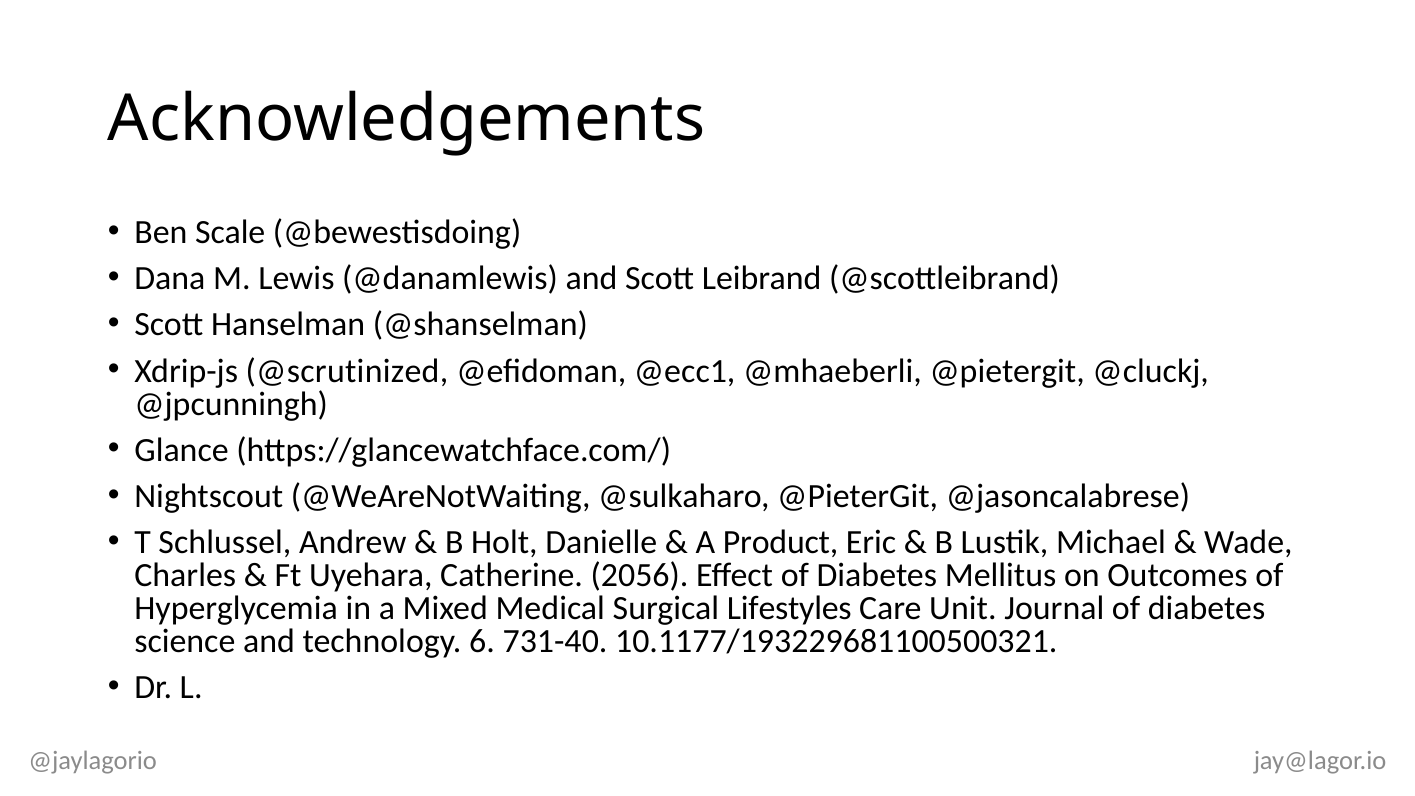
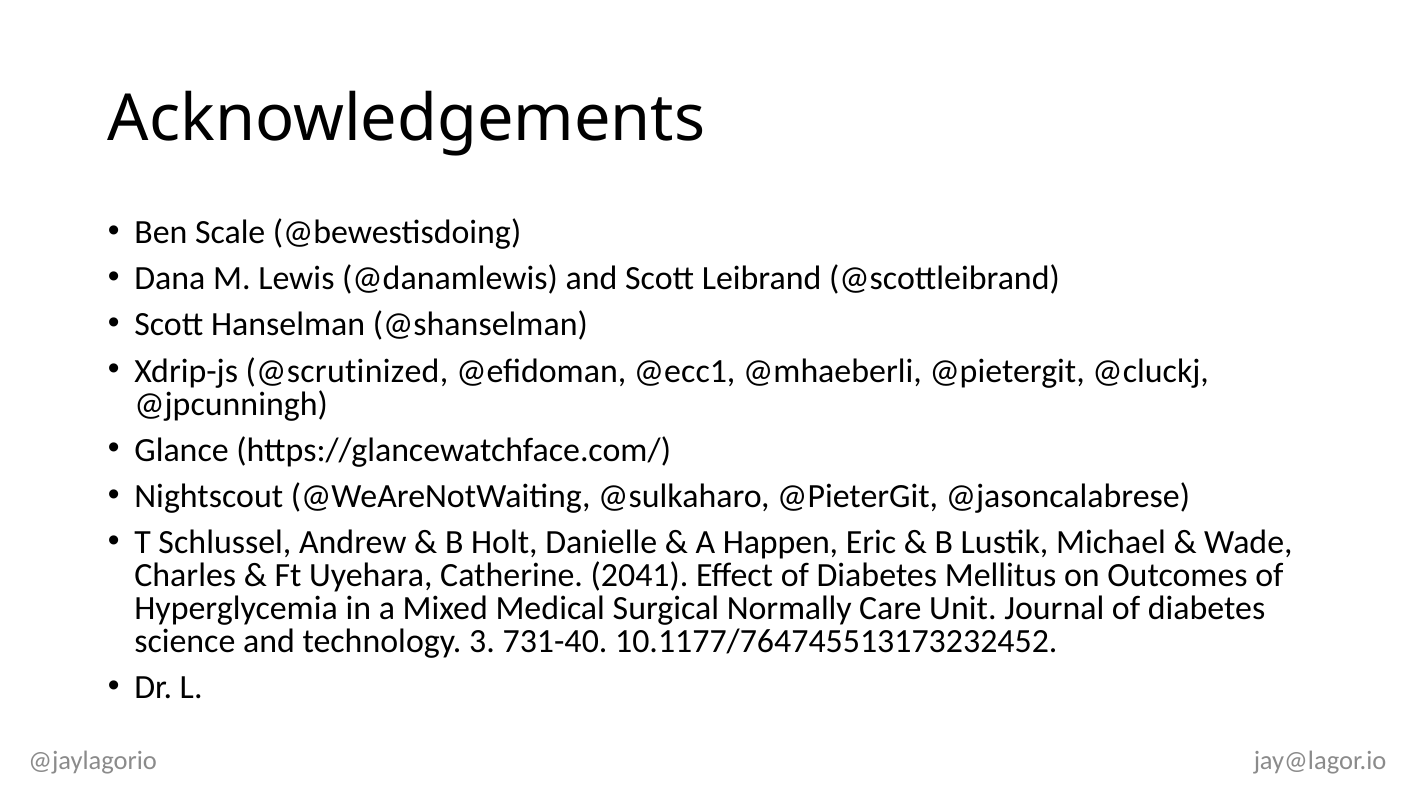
Product: Product -> Happen (781, 542)
2056: 2056 -> 2041 (640, 575)
Lifestyles: Lifestyles -> Normally (789, 608)
6: 6 -> 3 (482, 641)
10.1177/193229681100500321: 10.1177/193229681100500321 -> 10.1177/764745513173232452 (836, 641)
